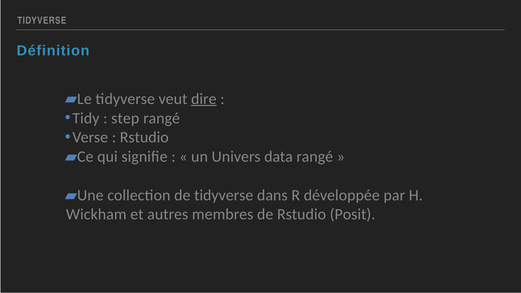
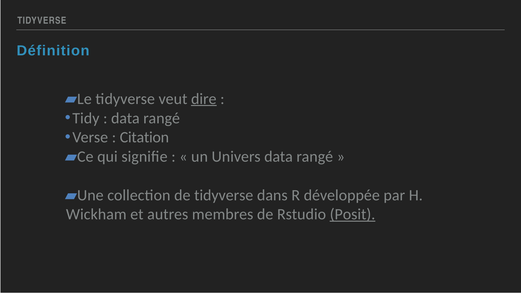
step: step -> data (125, 118)
Rstudio: Rstudio -> Citation (144, 137)
Posit underline: none -> present (353, 214)
